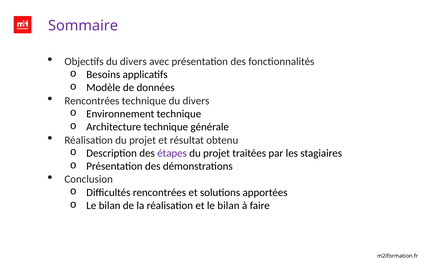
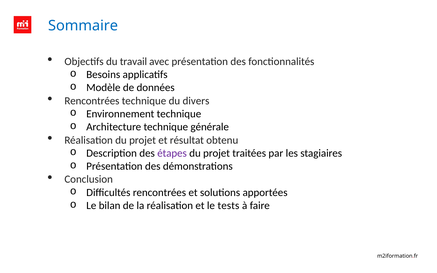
Sommaire colour: purple -> blue (83, 26)
Objectifs du divers: divers -> travail (133, 61)
et le bilan: bilan -> tests (228, 206)
